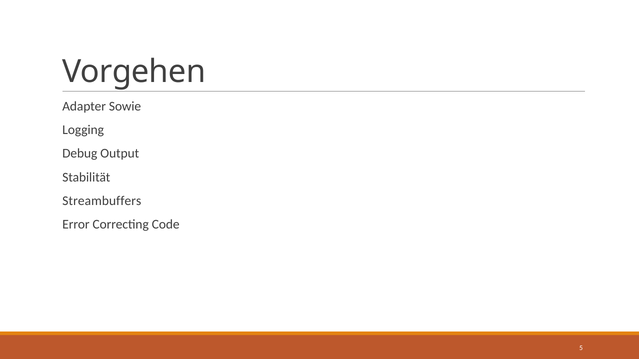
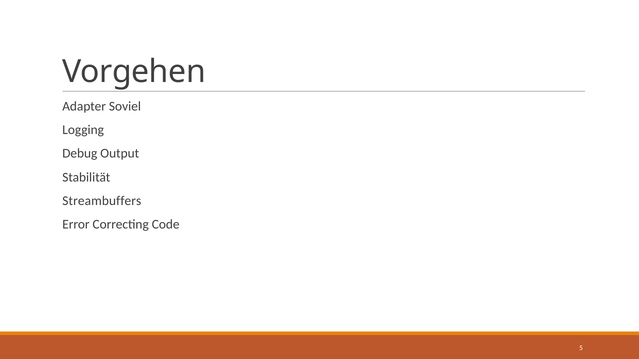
Sowie: Sowie -> Soviel (125, 106)
